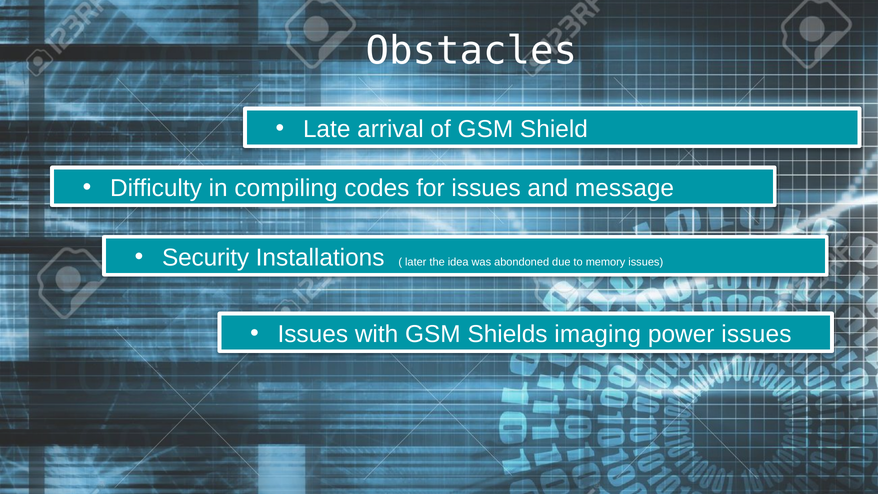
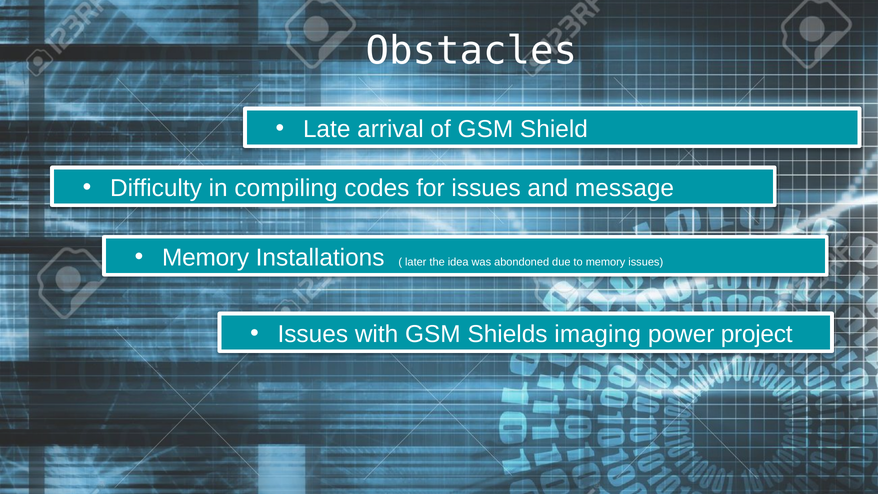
Security: Security -> Memory (206, 257)
power issues: issues -> project (757, 334)
